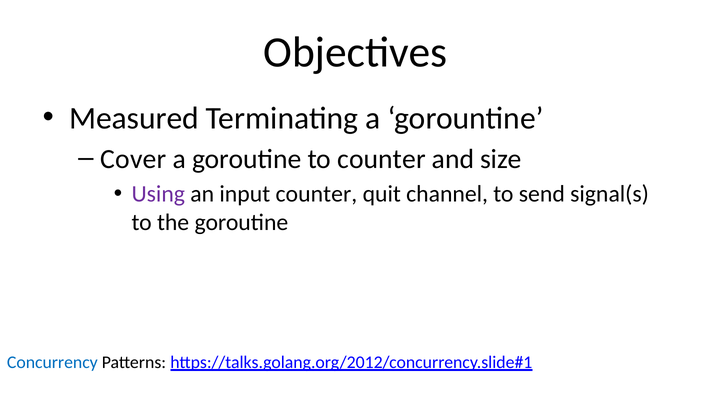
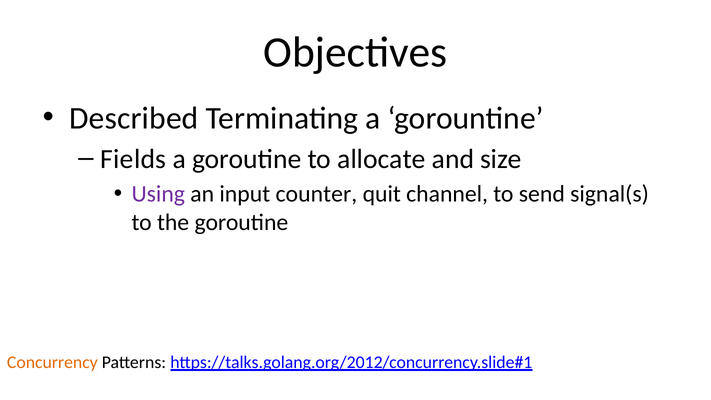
Measured: Measured -> Described (134, 118)
Cover: Cover -> Fields (133, 159)
to counter: counter -> allocate (382, 159)
Concurrency colour: blue -> orange (52, 362)
